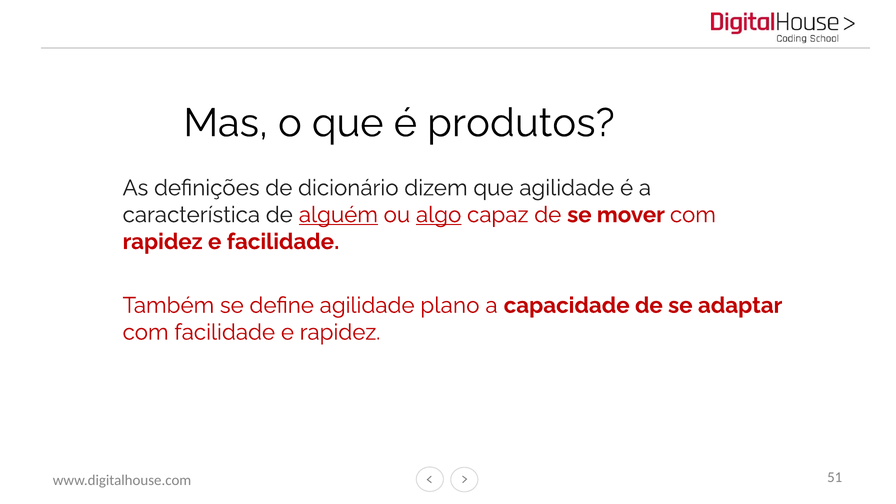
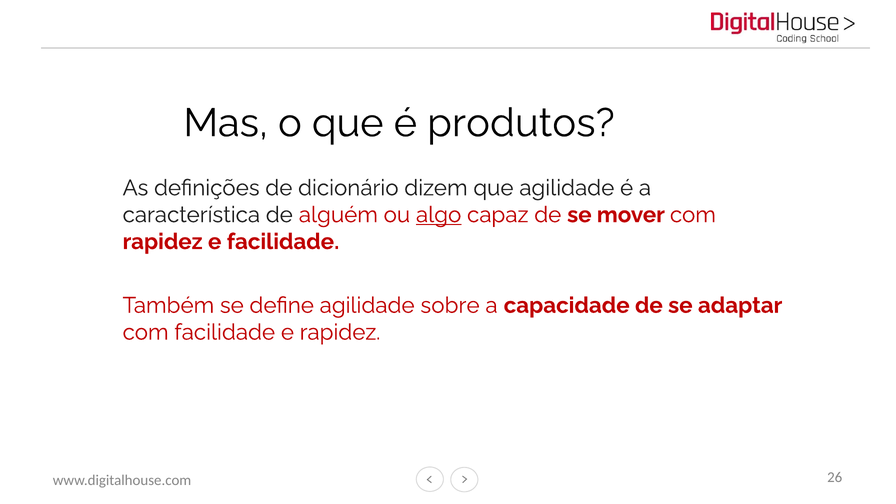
alguém underline: present -> none (338, 215)
plano: plano -> sobre (450, 305)
51: 51 -> 26 (835, 477)
